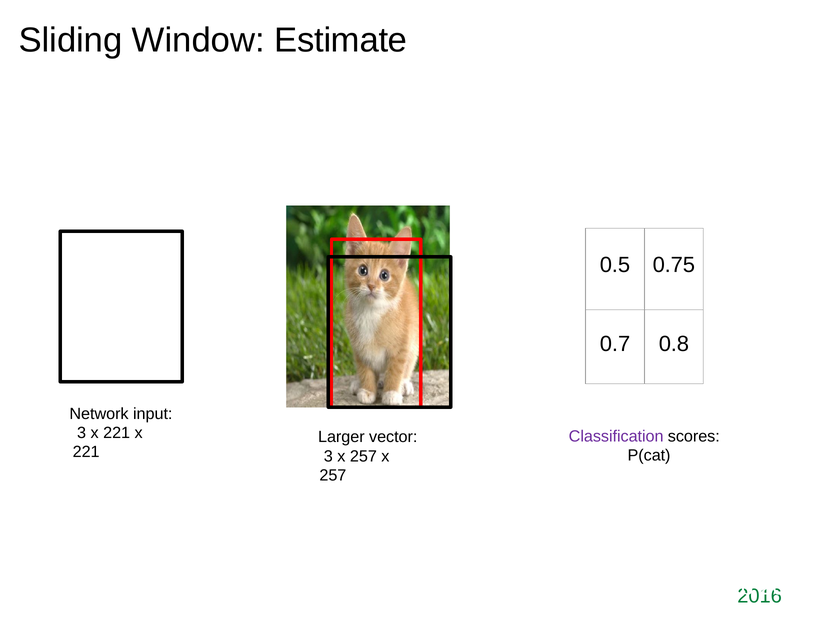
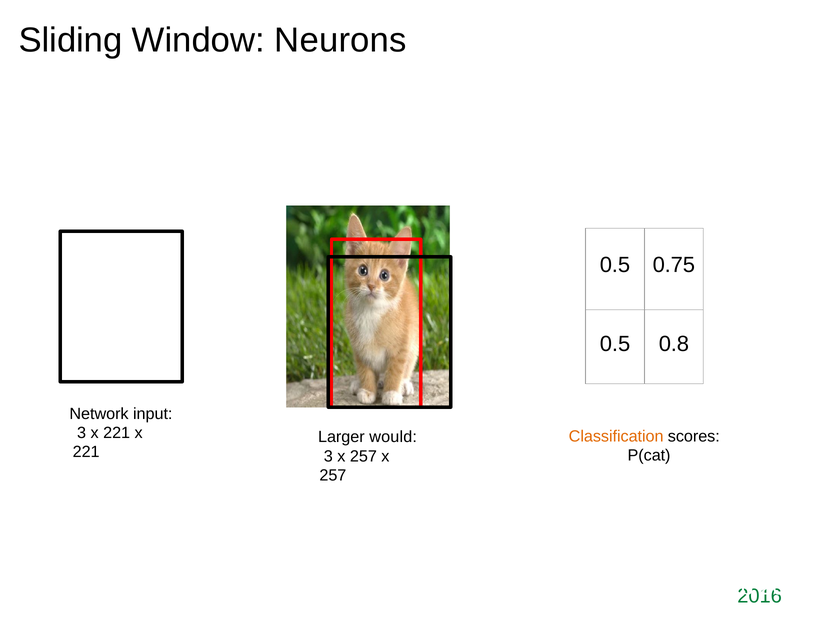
Estimate: Estimate -> Neurons (341, 40)
0.7: 0.7 -> 0.5 (615, 344)
Classification colour: purple -> orange (616, 436)
vector: vector -> would (393, 437)
